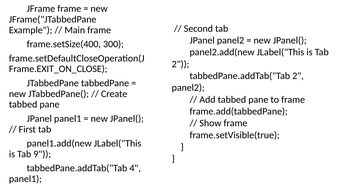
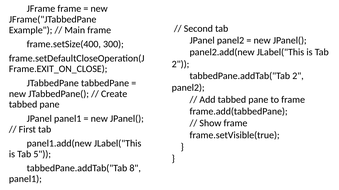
9: 9 -> 5 (42, 155)
4: 4 -> 8 (135, 169)
